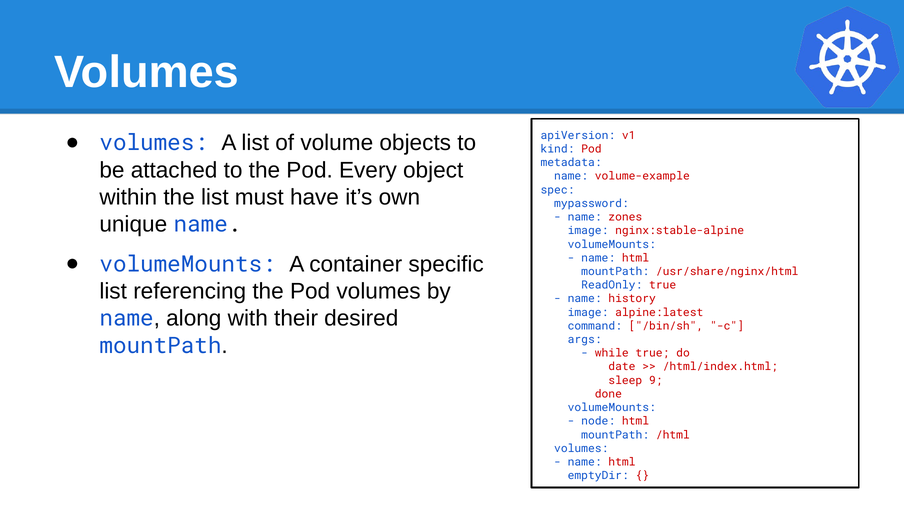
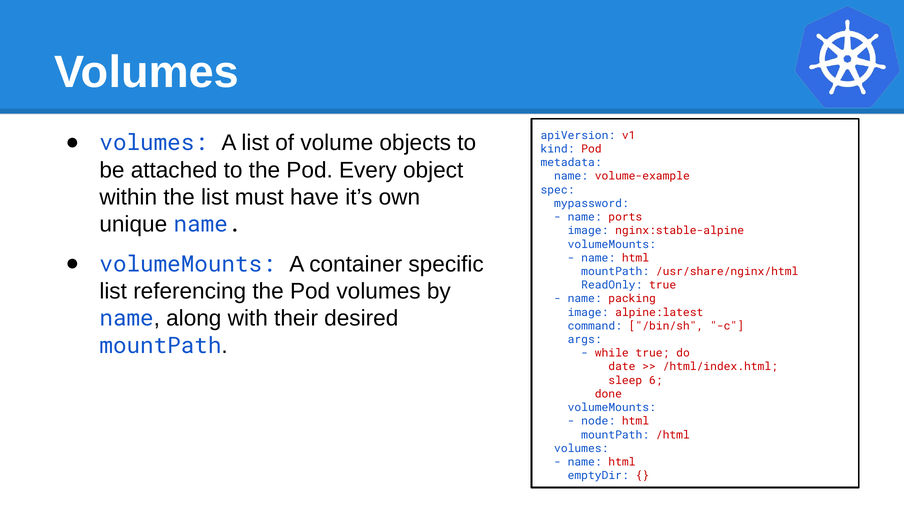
zones: zones -> ports (625, 217)
history: history -> packing (632, 298)
9: 9 -> 6 (656, 380)
